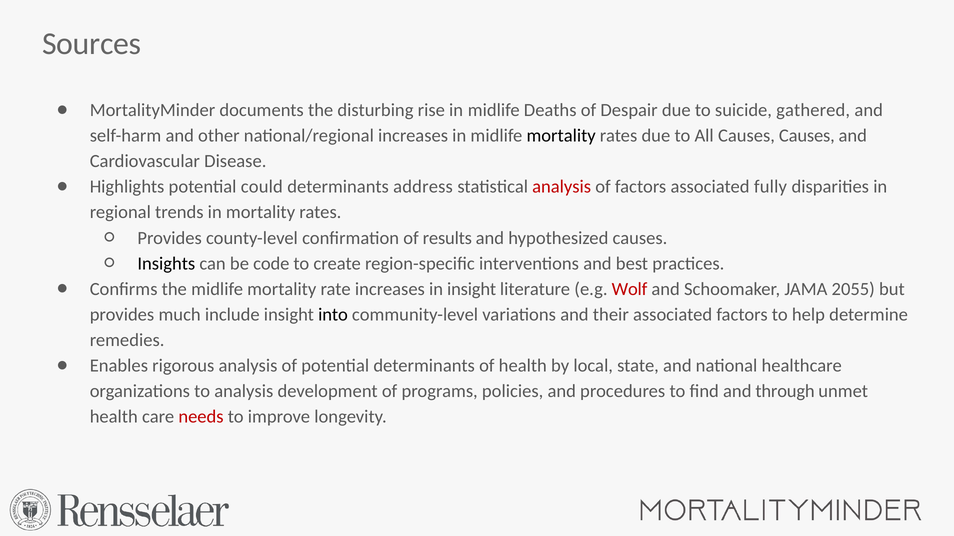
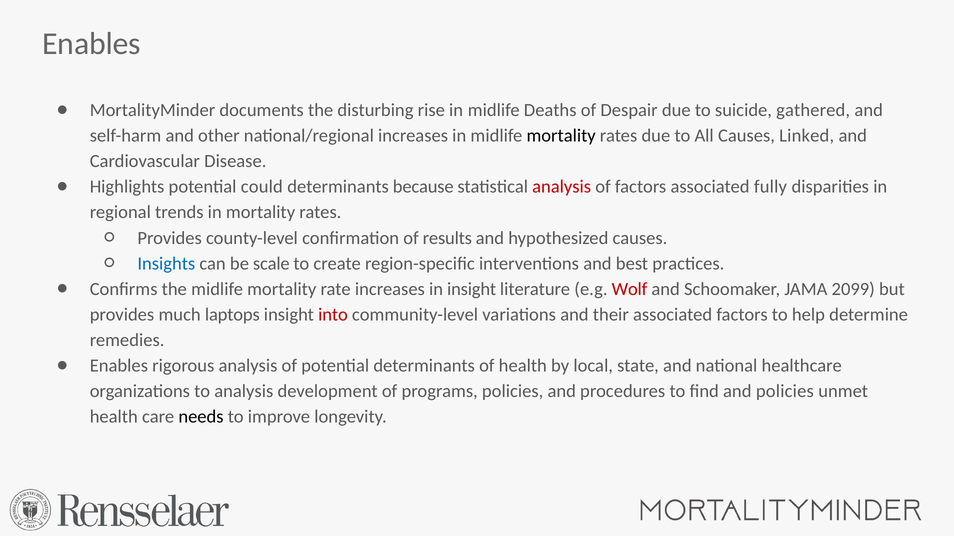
Sources: Sources -> Enables (91, 44)
Causes Causes: Causes -> Linked (807, 136)
address: address -> because (423, 187)
Insights colour: black -> blue (166, 264)
code: code -> scale (271, 264)
2055: 2055 -> 2099 (853, 289)
include: include -> laptops (232, 315)
into colour: black -> red (333, 315)
and through: through -> policies (785, 392)
needs colour: red -> black (201, 417)
